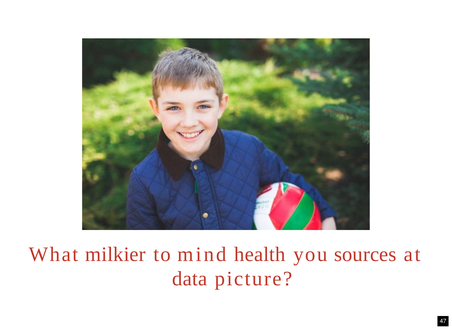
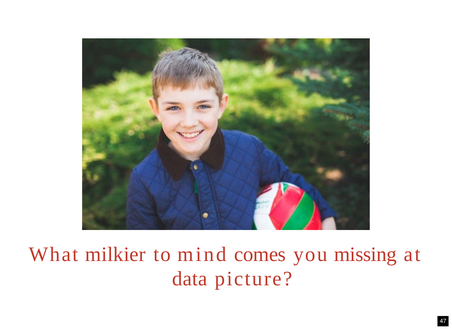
health: health -> comes (260, 254)
sources: sources -> missing (365, 254)
